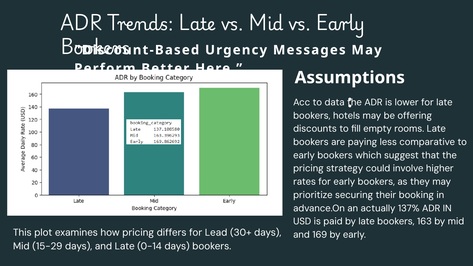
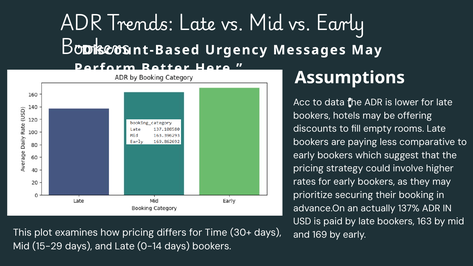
Lead: Lead -> Time (216, 233)
